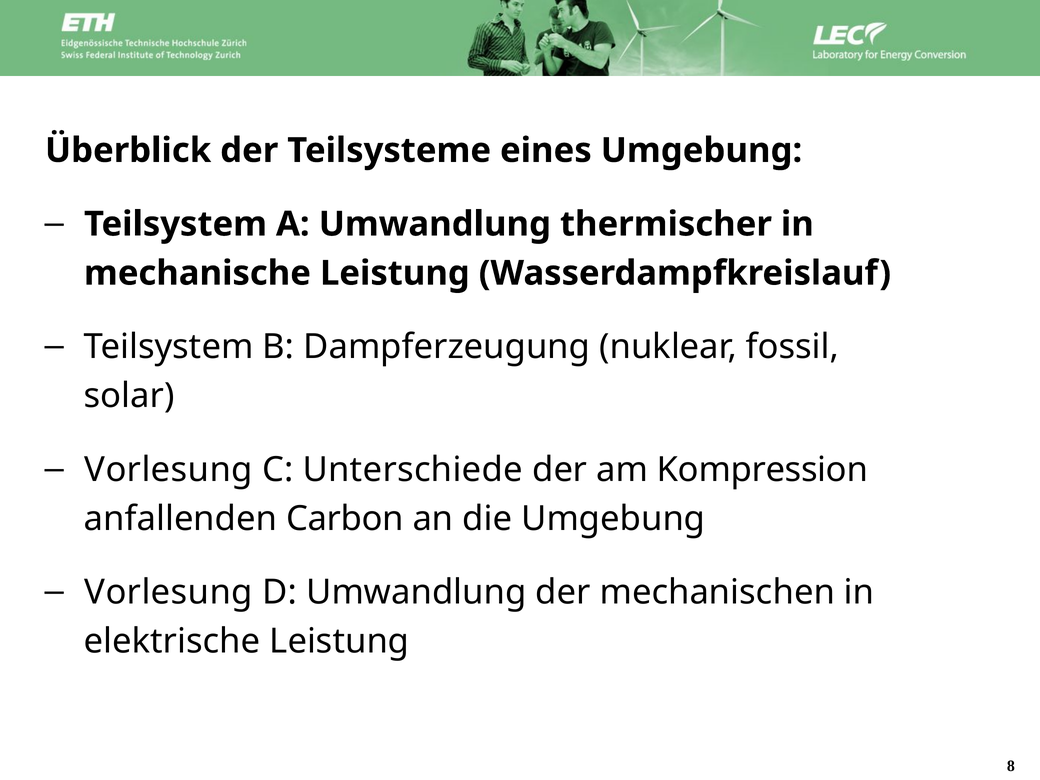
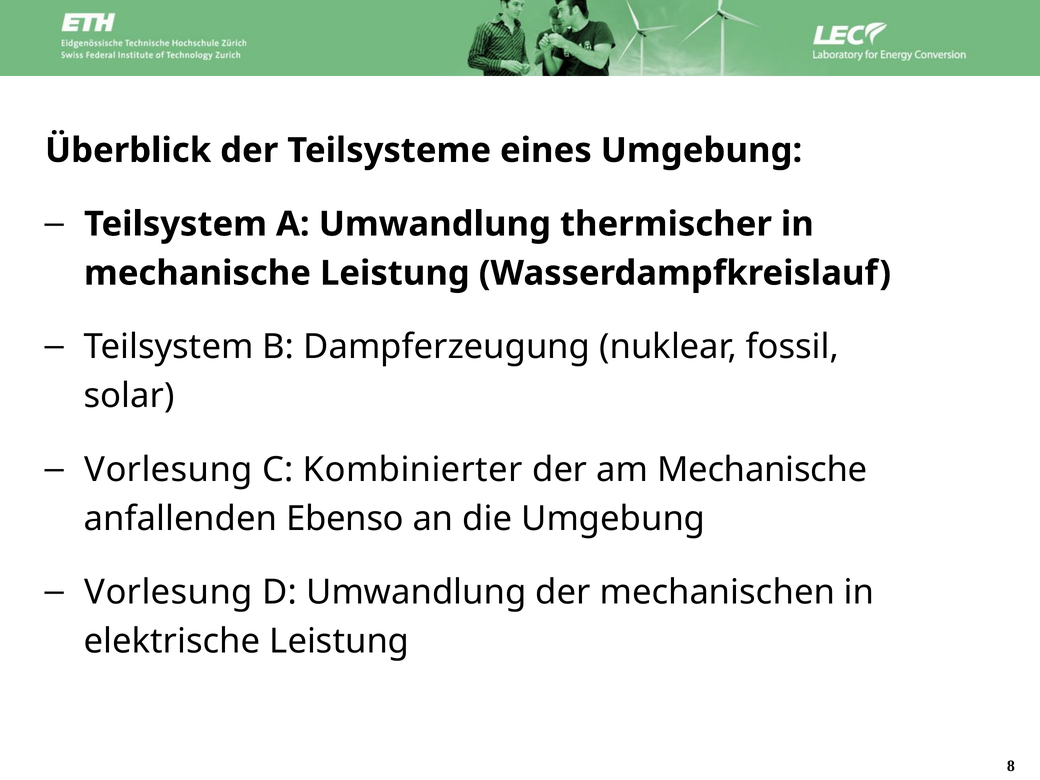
Unterschiede: Unterschiede -> Kombinierter (413, 470)
am Kompression: Kompression -> Mechanische (762, 470)
Carbon: Carbon -> Ebenso (345, 519)
